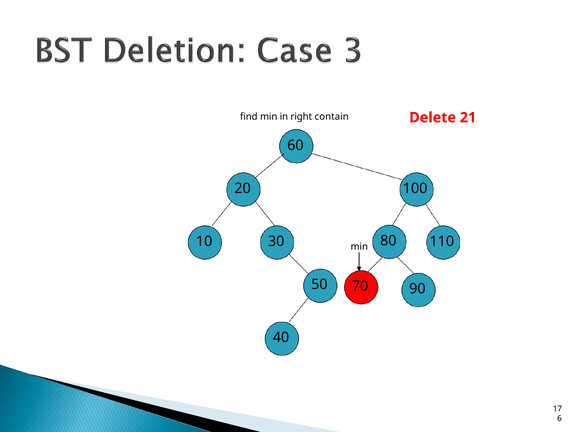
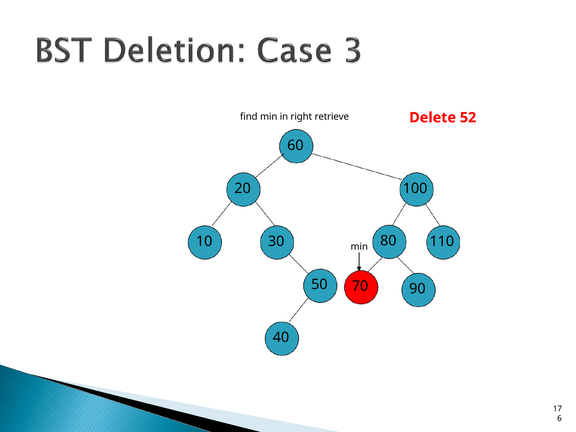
contain: contain -> retrieve (332, 117)
21: 21 -> 52 (468, 118)
